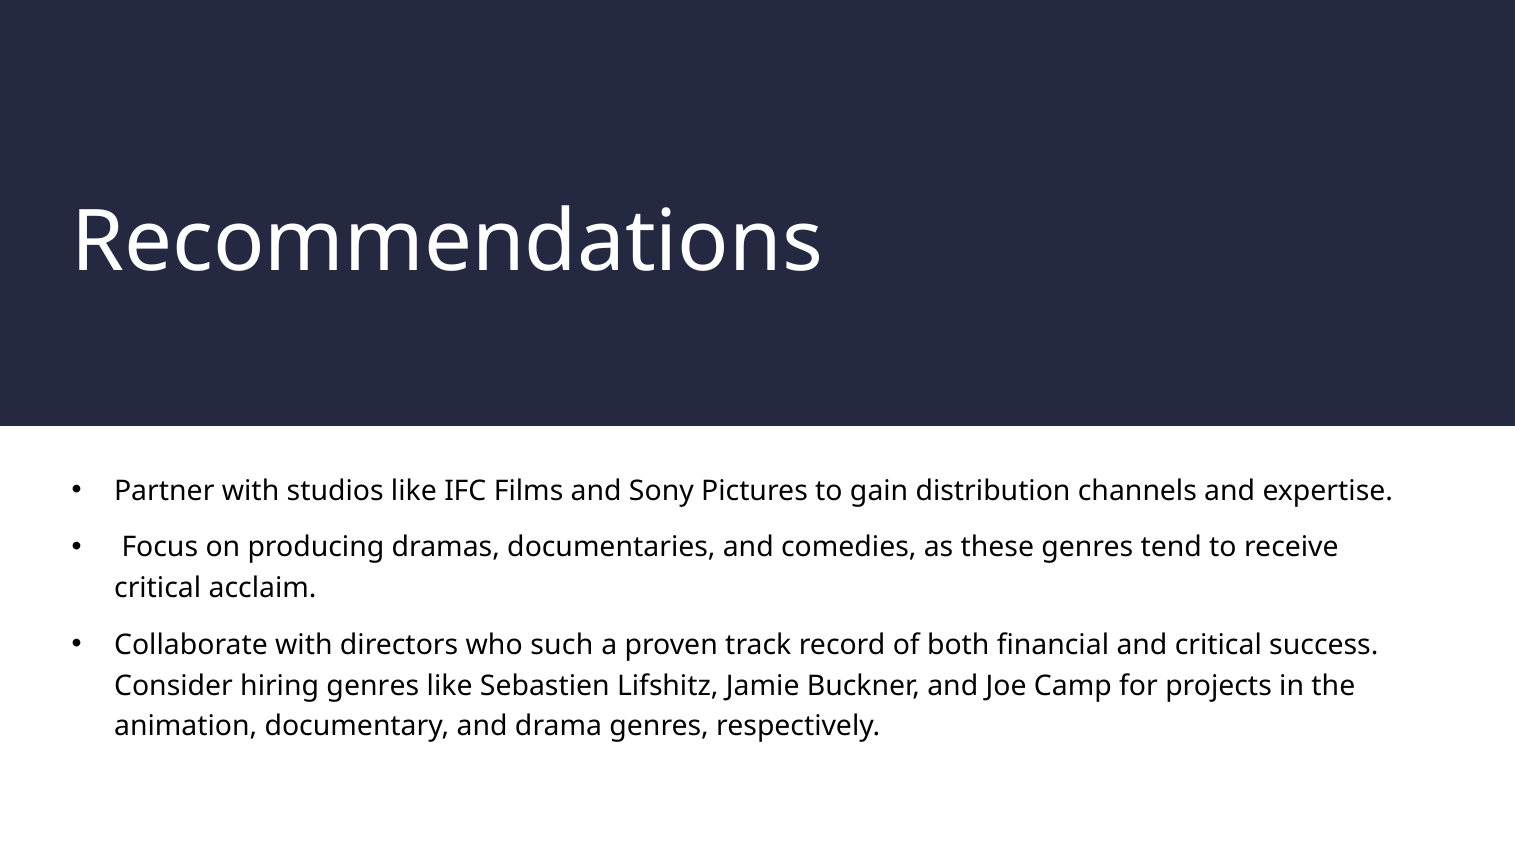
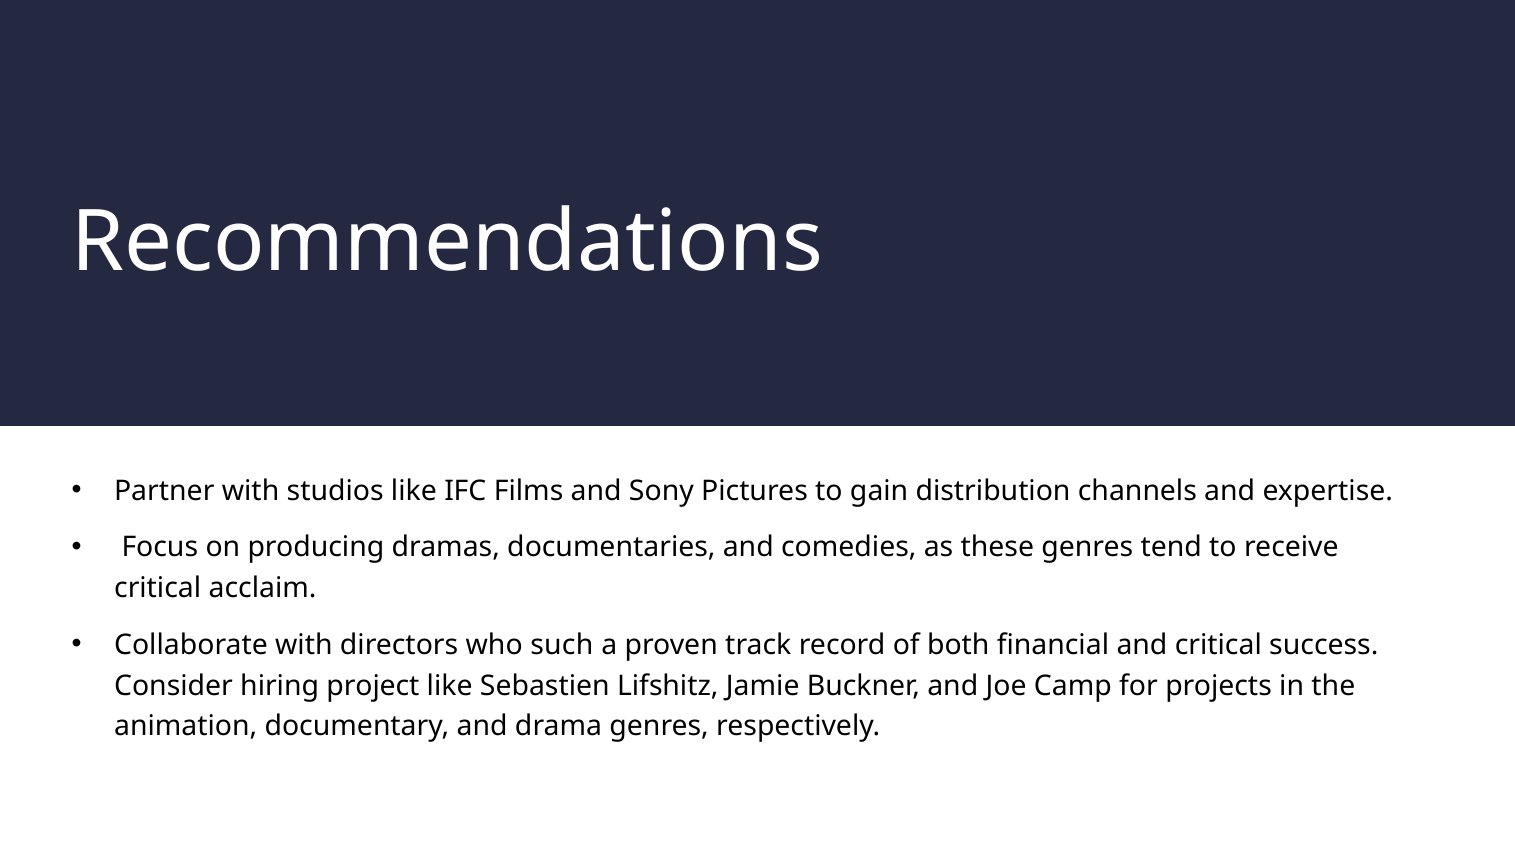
hiring genres: genres -> project (373, 686)
